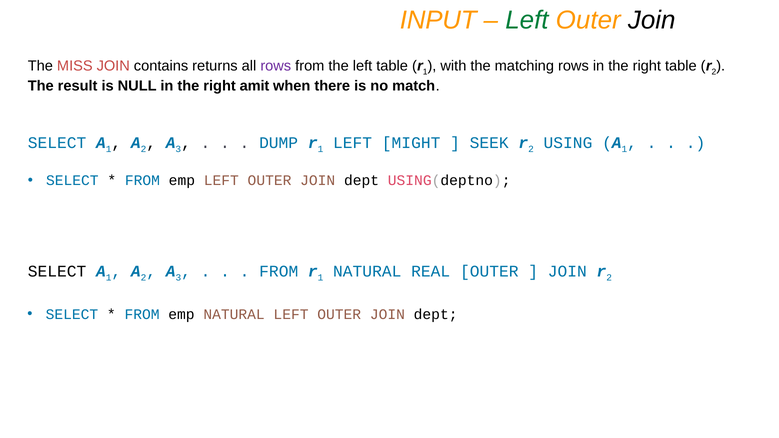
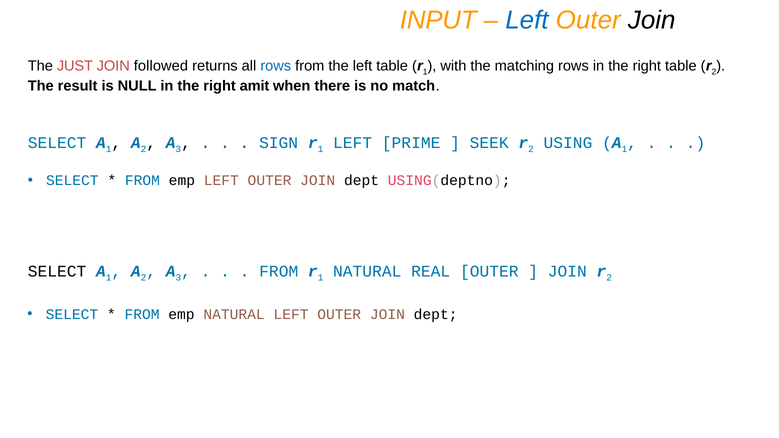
Left colour: green -> blue (527, 20)
MISS: MISS -> JUST (75, 66)
contains: contains -> followed (161, 66)
rows colour: purple -> blue (276, 66)
DUMP: DUMP -> SIGN (279, 143)
MIGHT: MIGHT -> PRIME (411, 143)
